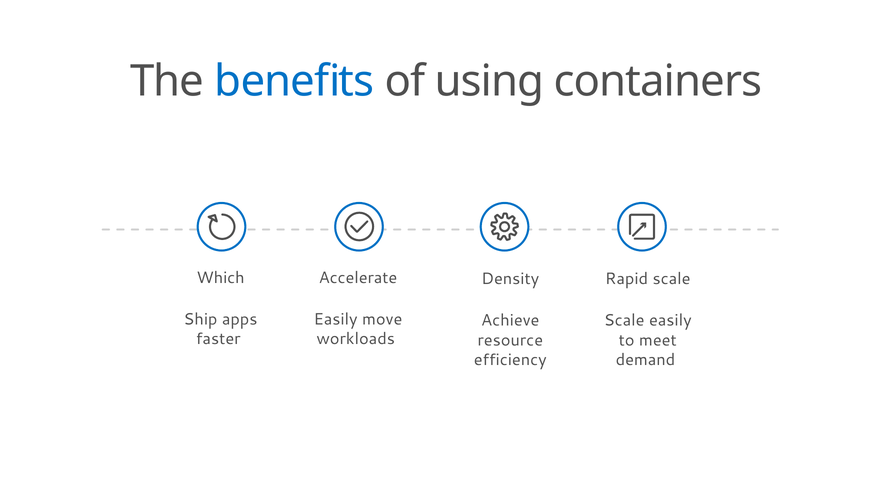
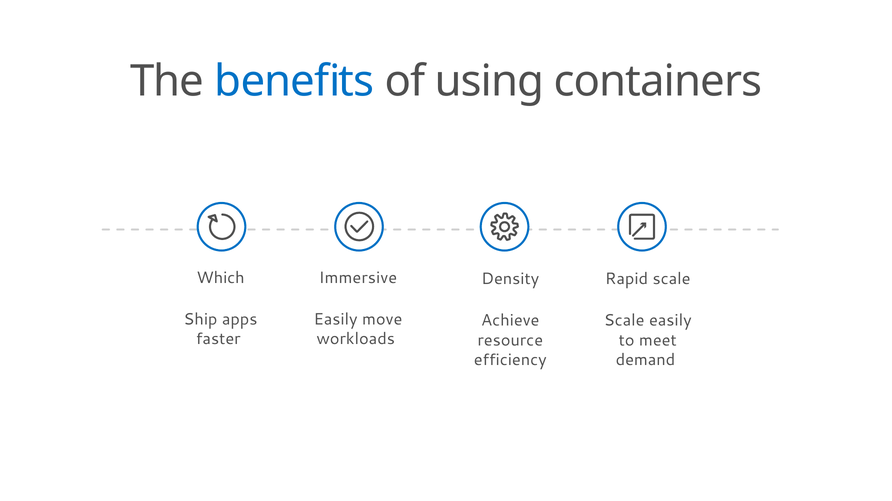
Accelerate: Accelerate -> Immersive (358, 278)
